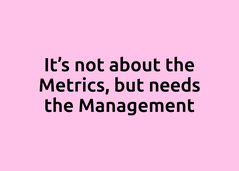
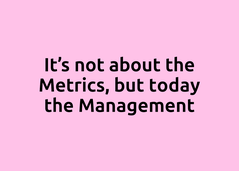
needs: needs -> today (174, 85)
